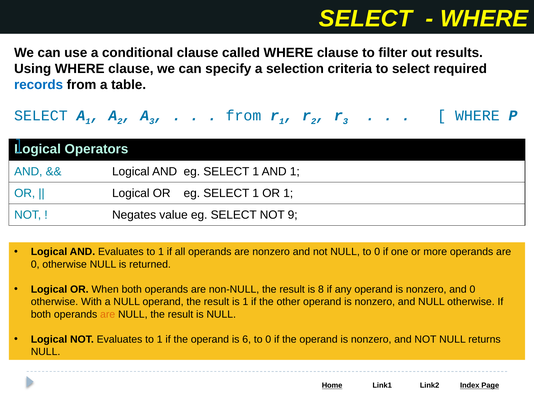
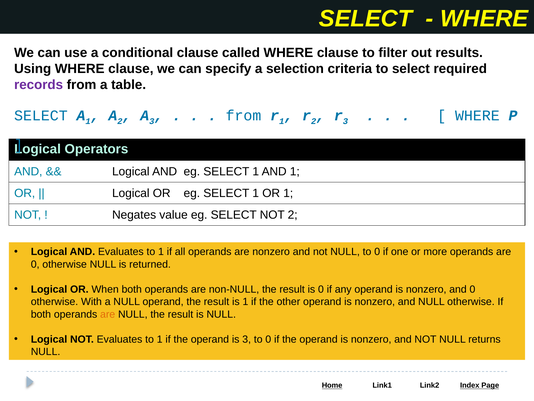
records colour: blue -> purple (39, 85)
NOT 9: 9 -> 2 (293, 215)
is 8: 8 -> 0 (321, 289)
is 6: 6 -> 3 (247, 339)
